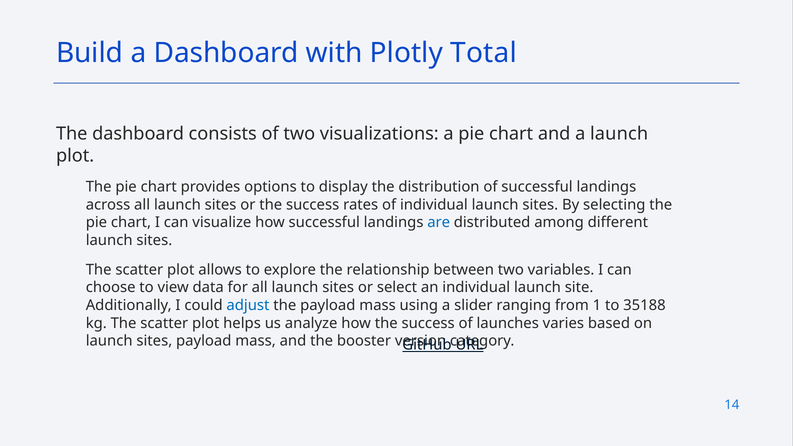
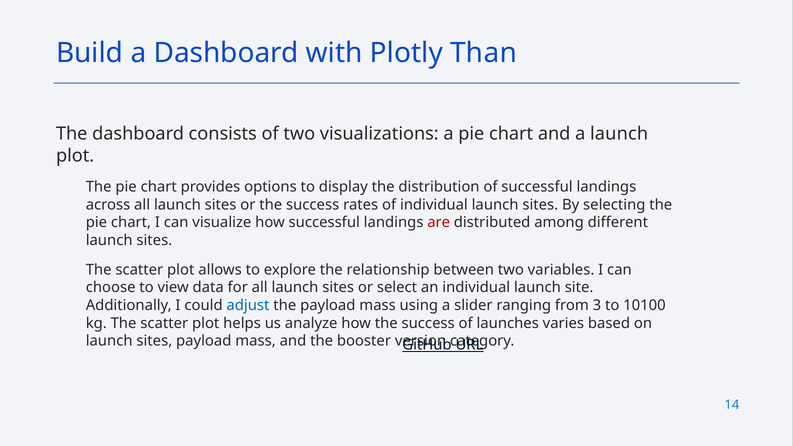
Total: Total -> Than (484, 53)
are colour: blue -> red (439, 222)
1: 1 -> 3 (597, 305)
35188: 35188 -> 10100 (644, 305)
